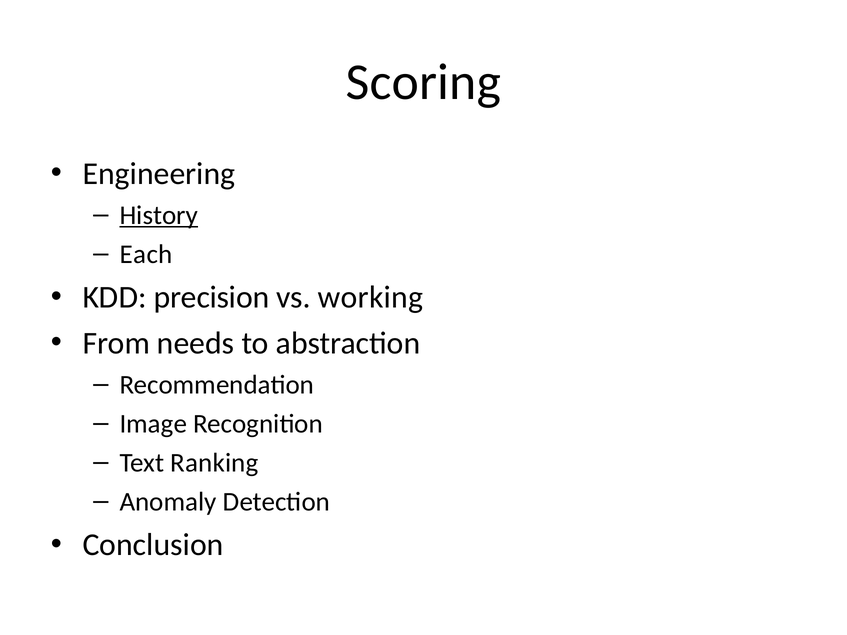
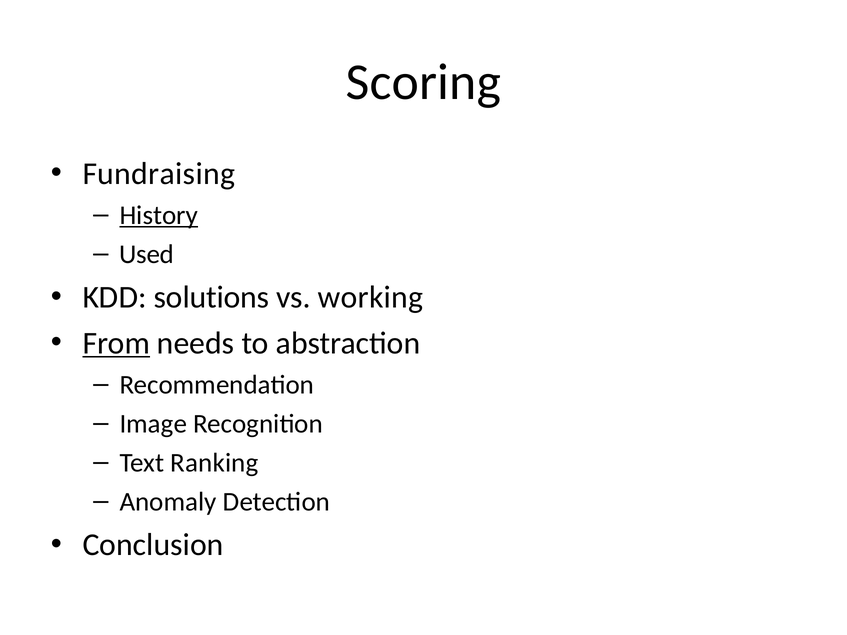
Engineering: Engineering -> Fundraising (159, 174)
Each: Each -> Used (147, 254)
precision: precision -> solutions (211, 298)
From underline: none -> present (116, 343)
